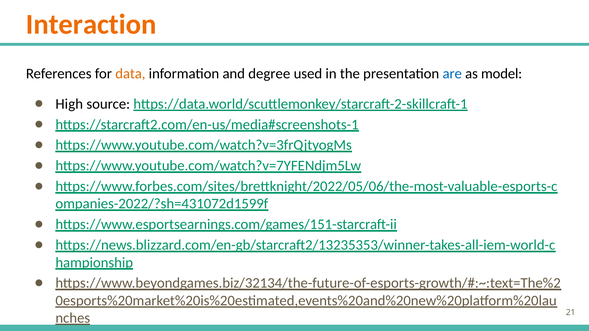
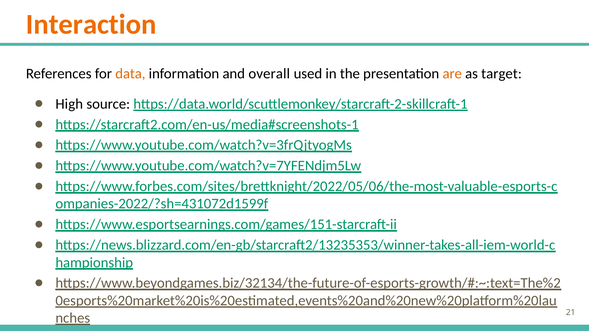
degree: degree -> overall (269, 74)
are colour: blue -> orange (452, 74)
model: model -> target (502, 74)
